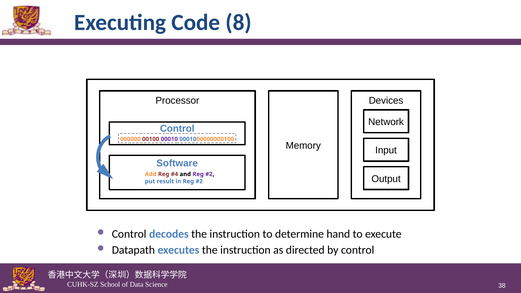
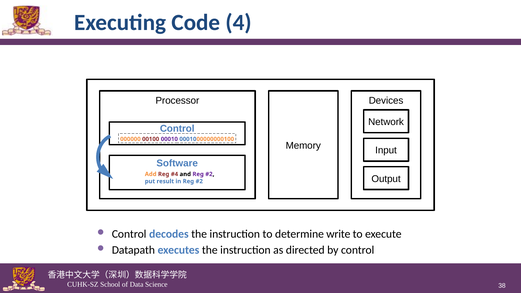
8: 8 -> 4 (239, 23)
hand: hand -> write (338, 234)
